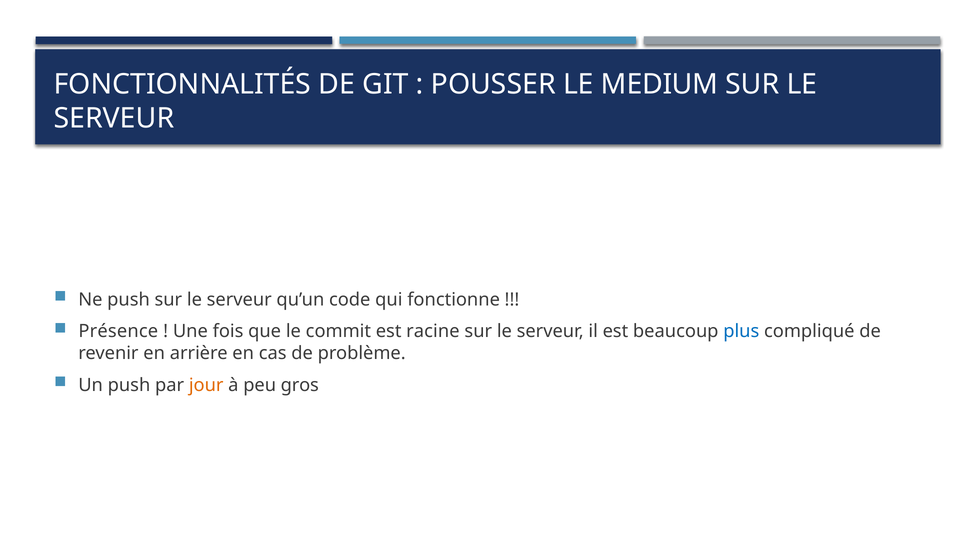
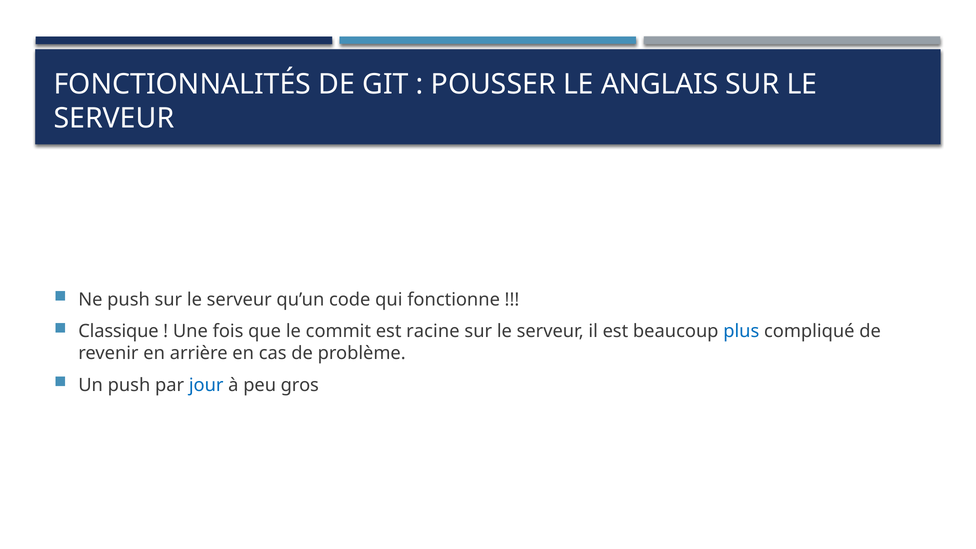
MEDIUM: MEDIUM -> ANGLAIS (660, 84)
Présence: Présence -> Classique (118, 331)
jour colour: orange -> blue (206, 385)
